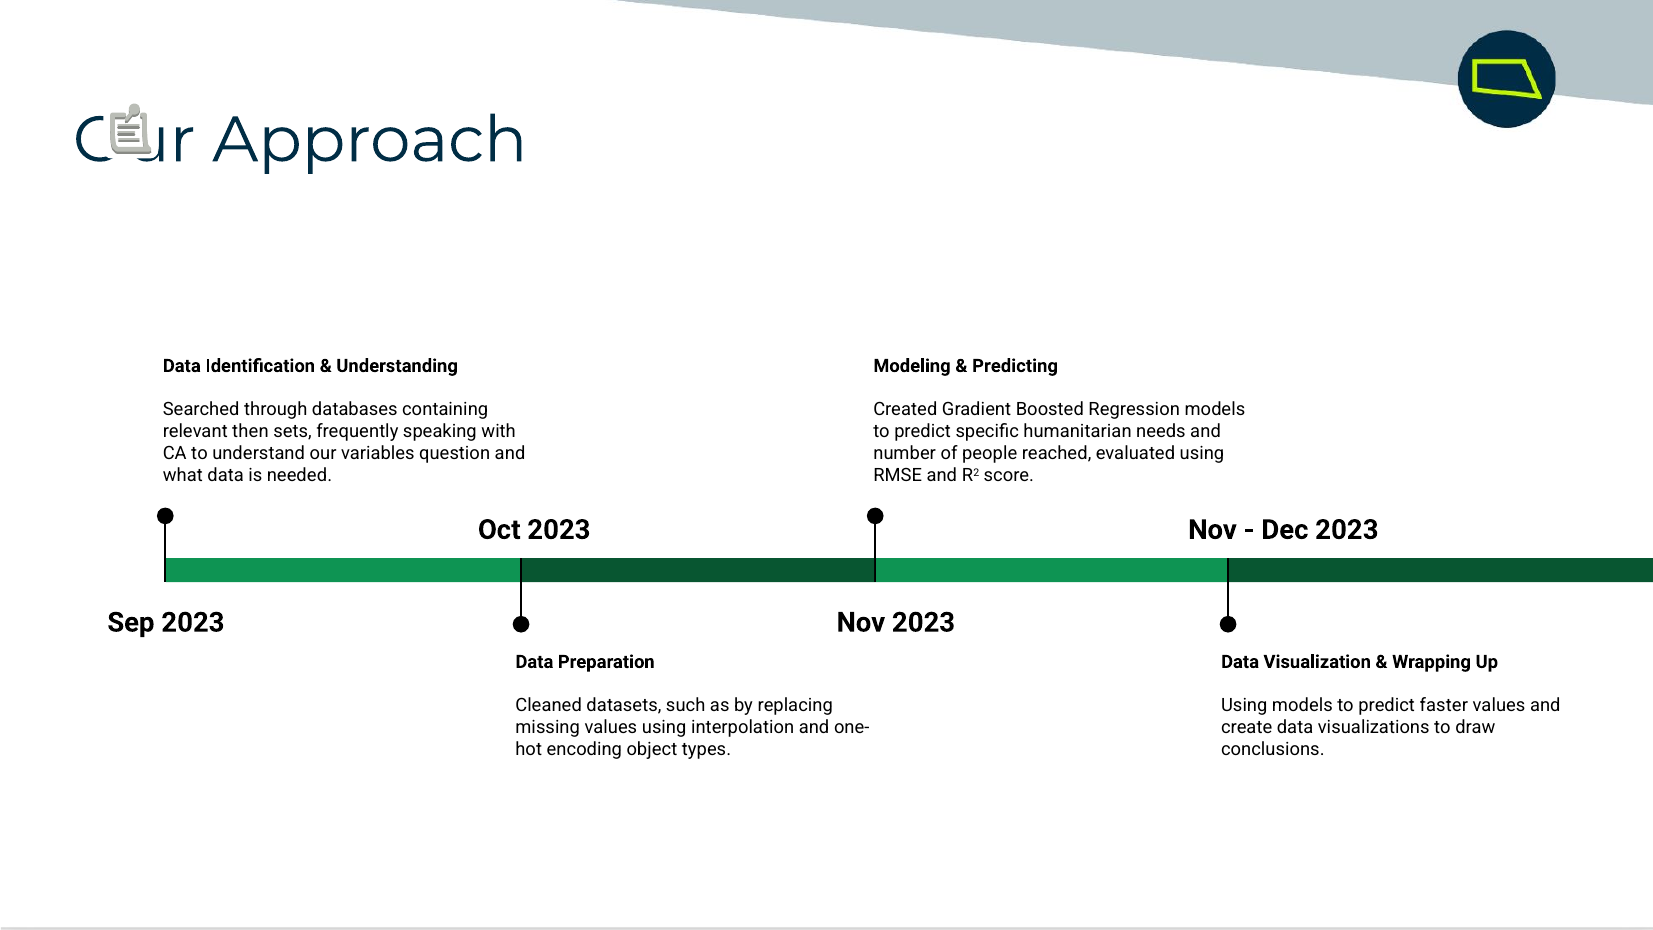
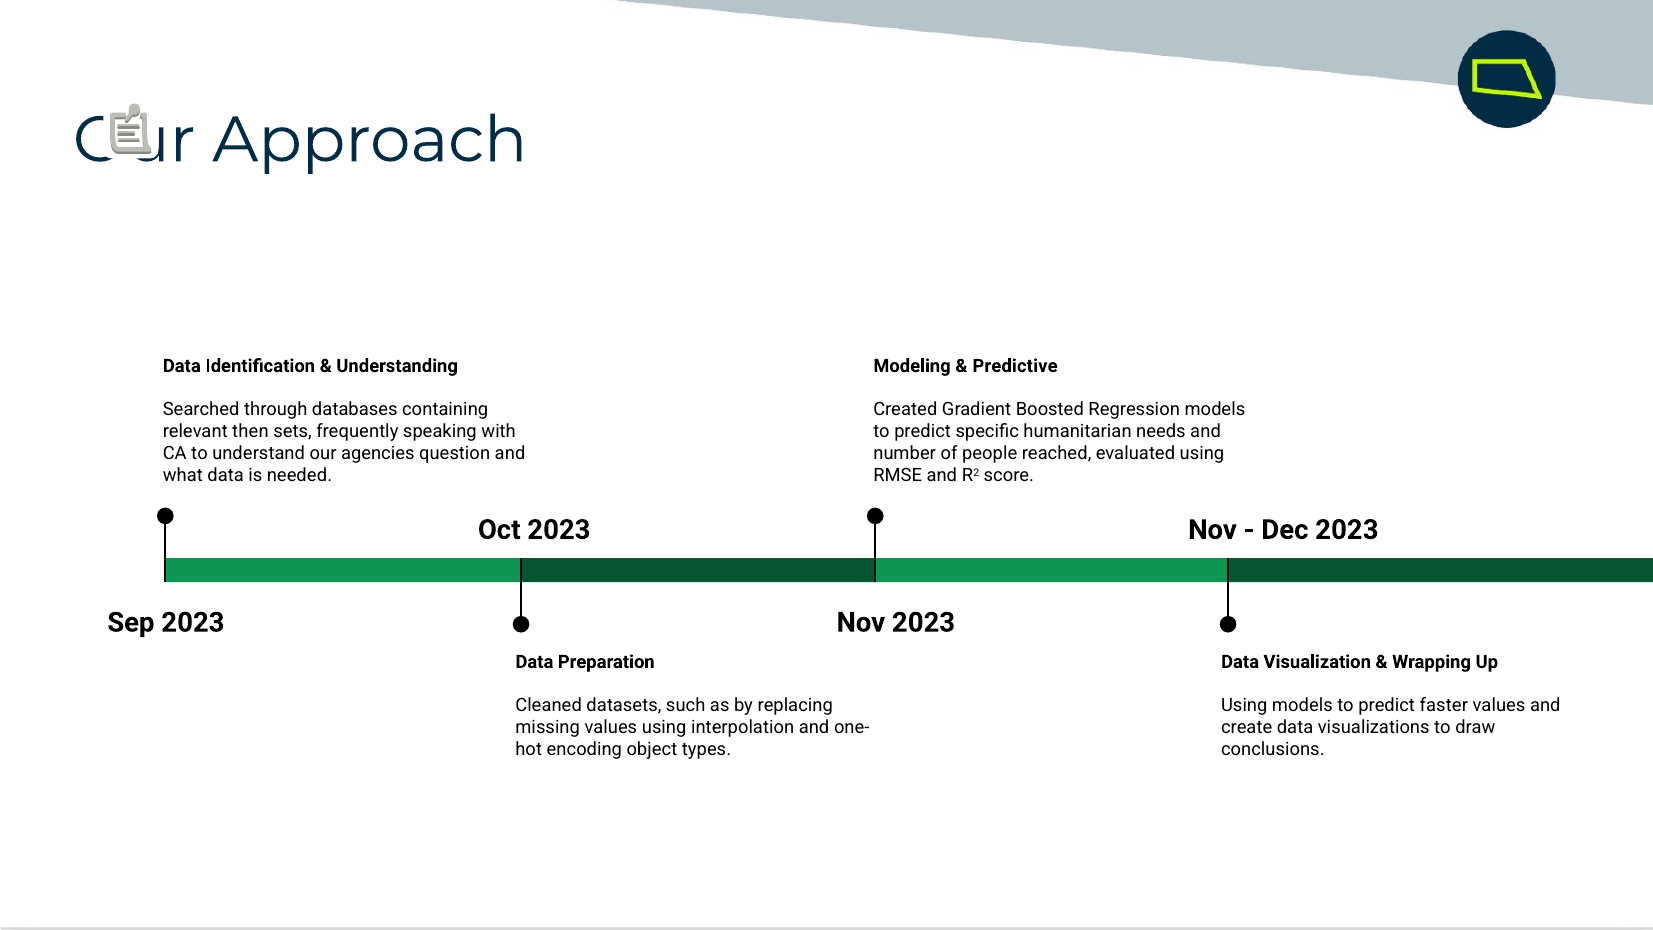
Predicting: Predicting -> Predictive (1015, 366)
variables: variables -> agencies (378, 454)
